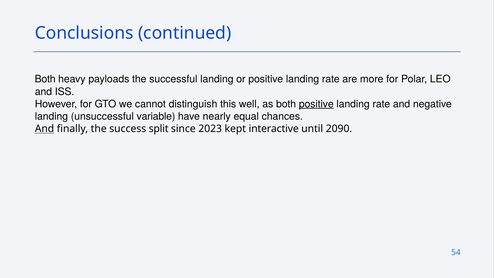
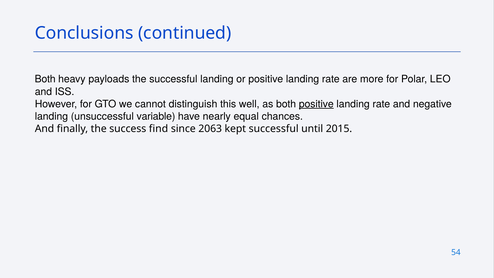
And underline: present -> none (44, 129)
split: split -> find (159, 129)
2023: 2023 -> 2063 (210, 129)
kept interactive: interactive -> successful (274, 129)
2090: 2090 -> 2015 (339, 129)
